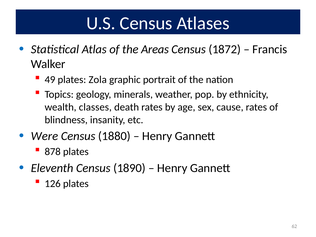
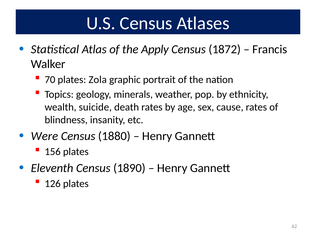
Areas: Areas -> Apply (155, 49)
49: 49 -> 70 (50, 80)
classes: classes -> suicide (95, 107)
878: 878 -> 156 (53, 152)
